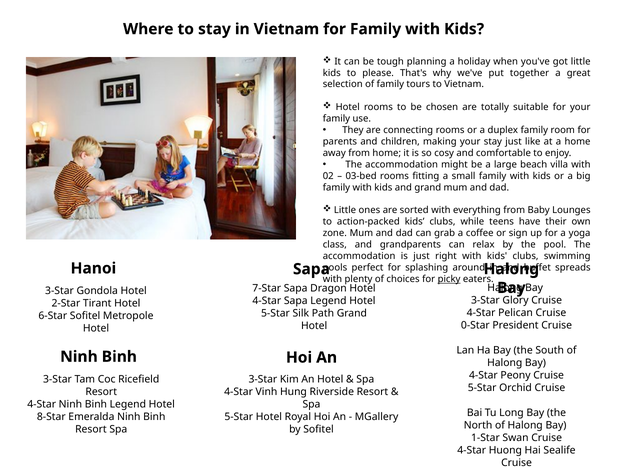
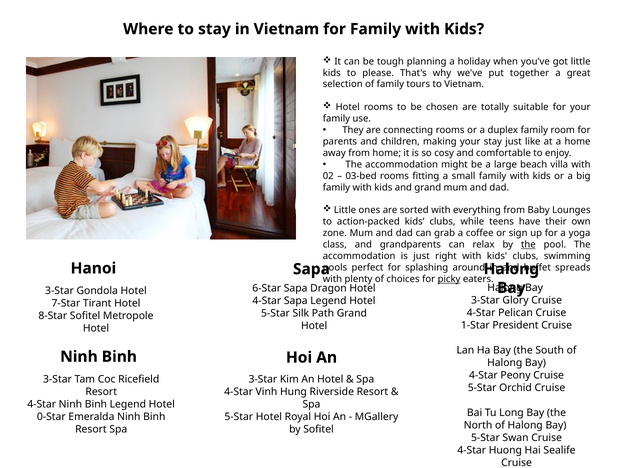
the underline: none -> present (528, 244)
7-Star: 7-Star -> 6-Star (267, 288)
2-Star: 2-Star -> 7-Star (66, 303)
6-Star: 6-Star -> 8-Star (53, 315)
0-Star: 0-Star -> 1-Star (475, 325)
8-Star: 8-Star -> 0-Star (51, 416)
1-Star: 1-Star -> 5-Star (485, 437)
